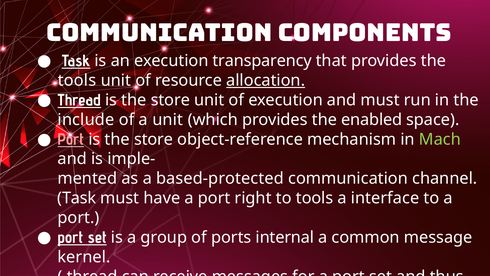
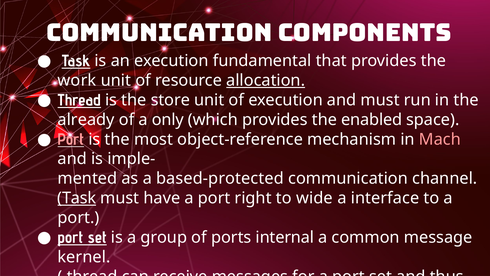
transparency: transparency -> fundamental (262, 61)
tools: tools -> work (77, 80)
include: include -> already (86, 120)
a unit: unit -> only (168, 120)
store: store -> most (154, 139)
Mach colour: light green -> pink (440, 139)
Task underline: none -> present (77, 198)
to tools: tools -> wide (314, 198)
